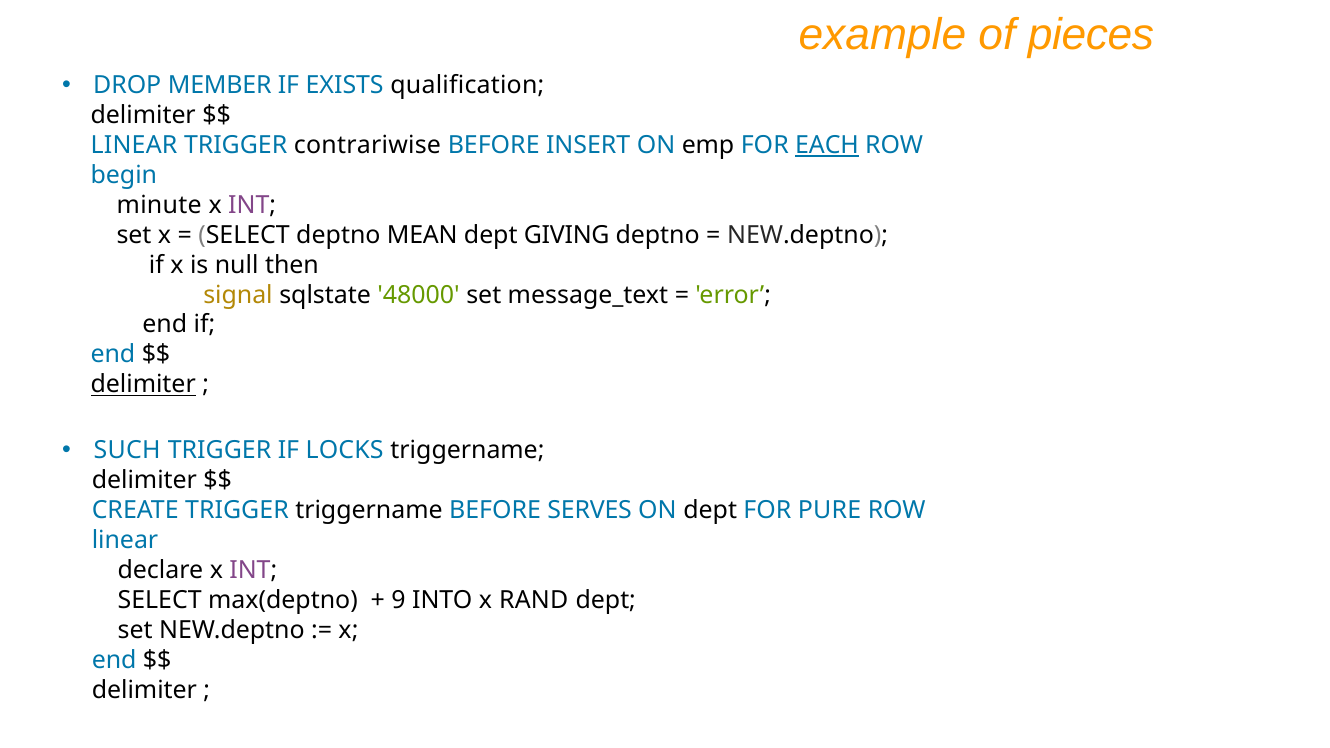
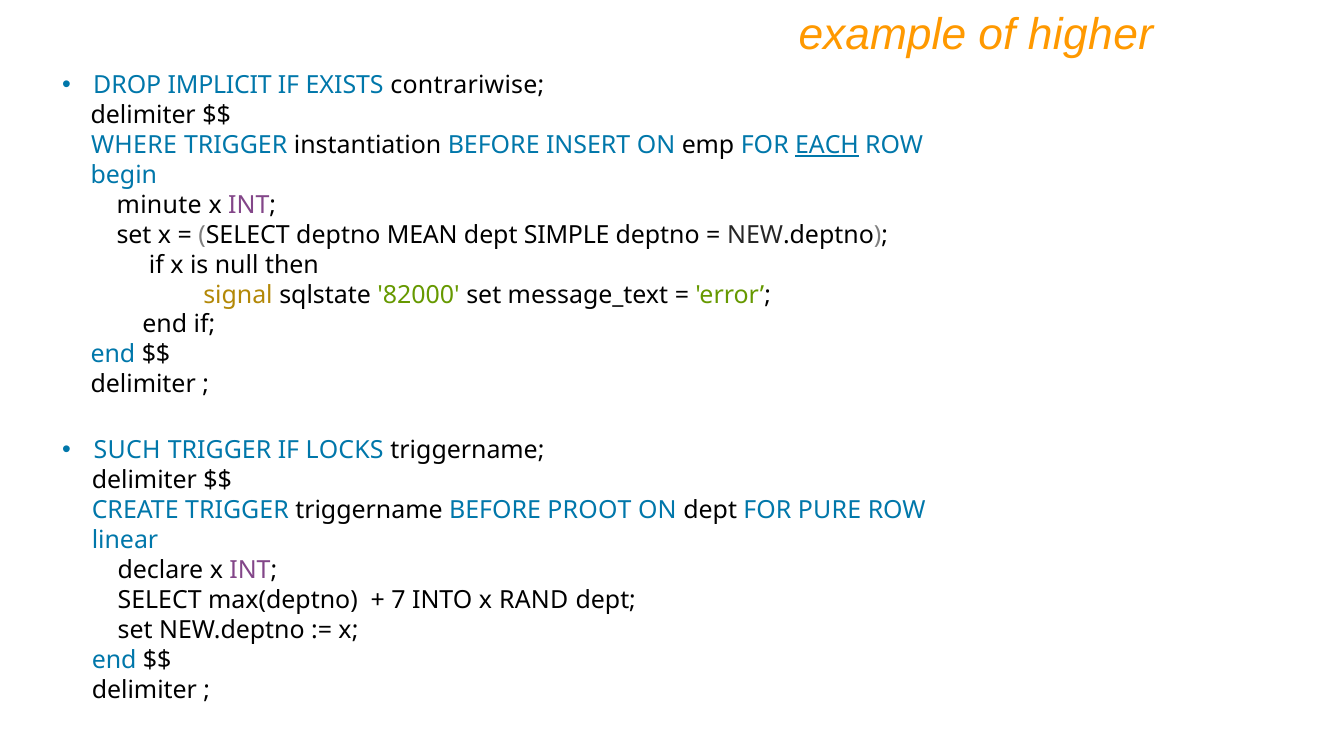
pieces: pieces -> higher (1090, 35)
MEMBER: MEMBER -> IMPLICIT (220, 85)
qualification: qualification -> contrariwise (467, 85)
LINEAR: LINEAR -> WHERE (134, 145)
contrariwise: contrariwise -> instantiation (368, 145)
GIVING: GIVING -> SIMPLE (567, 235)
48000: 48000 -> 82000 (419, 295)
delimiter underline: present -> none (143, 385)
SERVES: SERVES -> PROOT (589, 510)
9: 9 -> 7 (399, 600)
